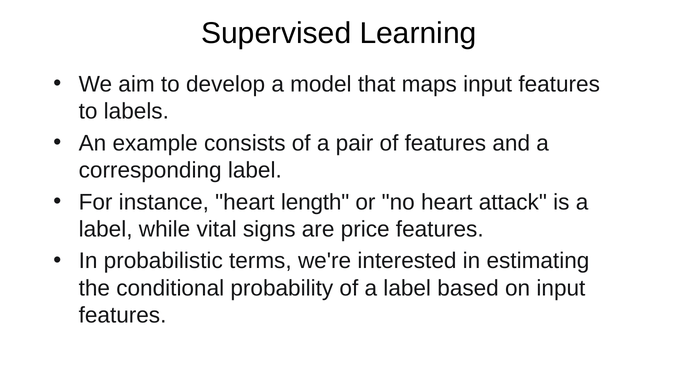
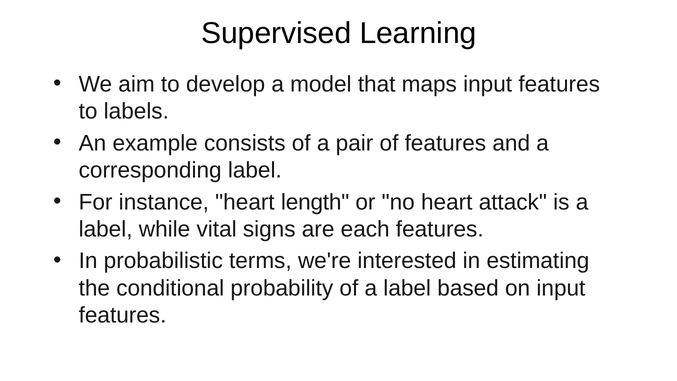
price: price -> each (365, 229)
